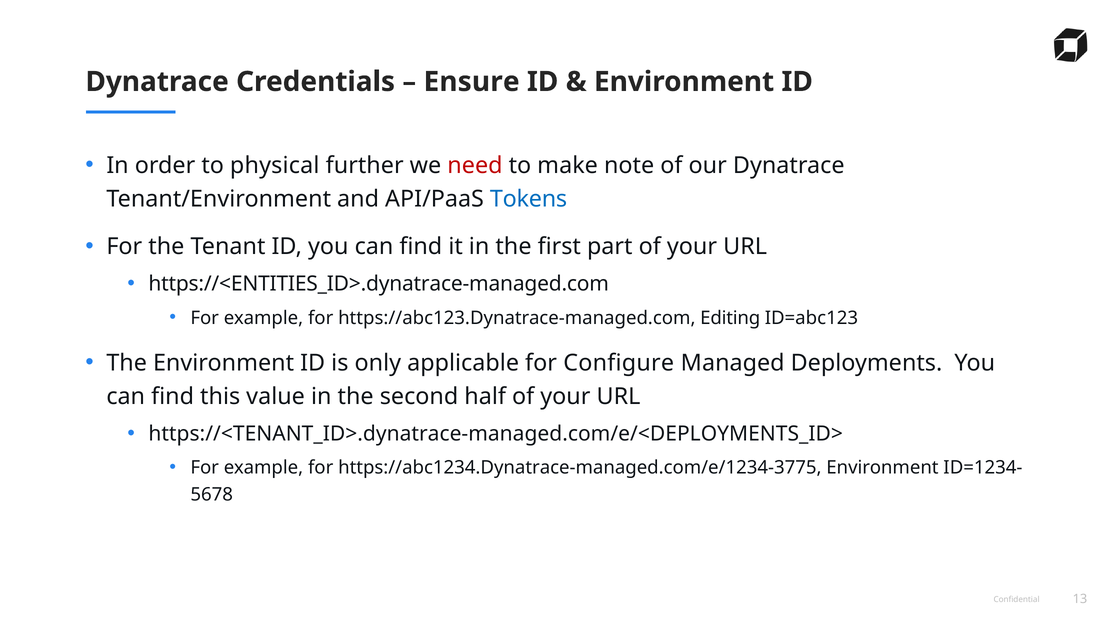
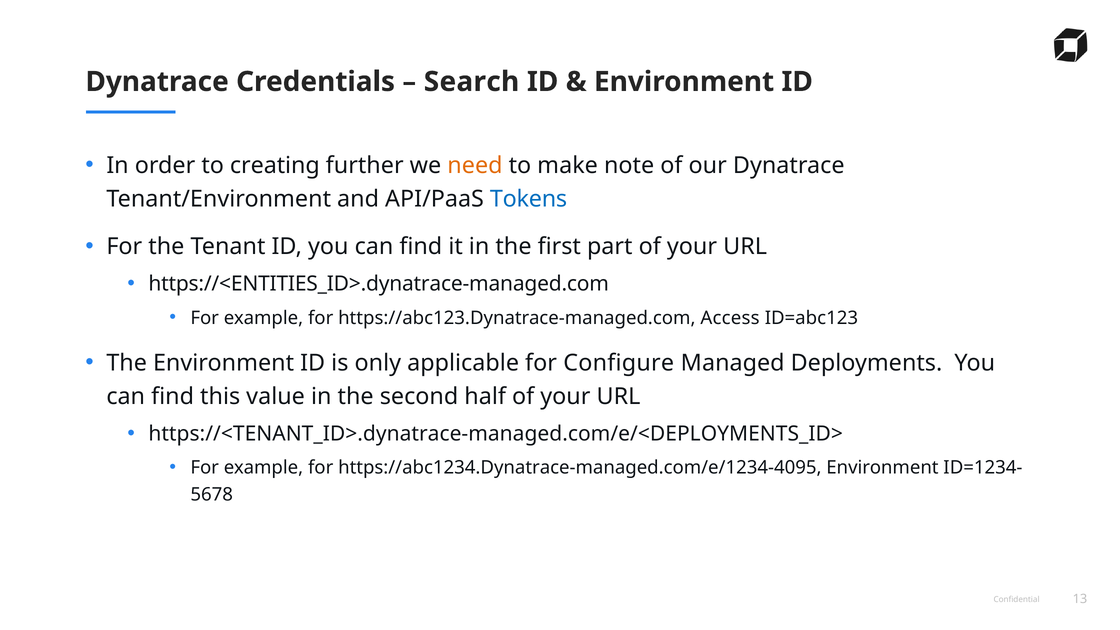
Ensure: Ensure -> Search (471, 82)
physical: physical -> creating (275, 165)
need colour: red -> orange (475, 165)
Editing: Editing -> Access (730, 318)
https://abc1234.Dynatrace-managed.com/e/1234-3775: https://abc1234.Dynatrace-managed.com/e/1234-3775 -> https://abc1234.Dynatrace-managed.com/e/1234-4095 (580, 468)
